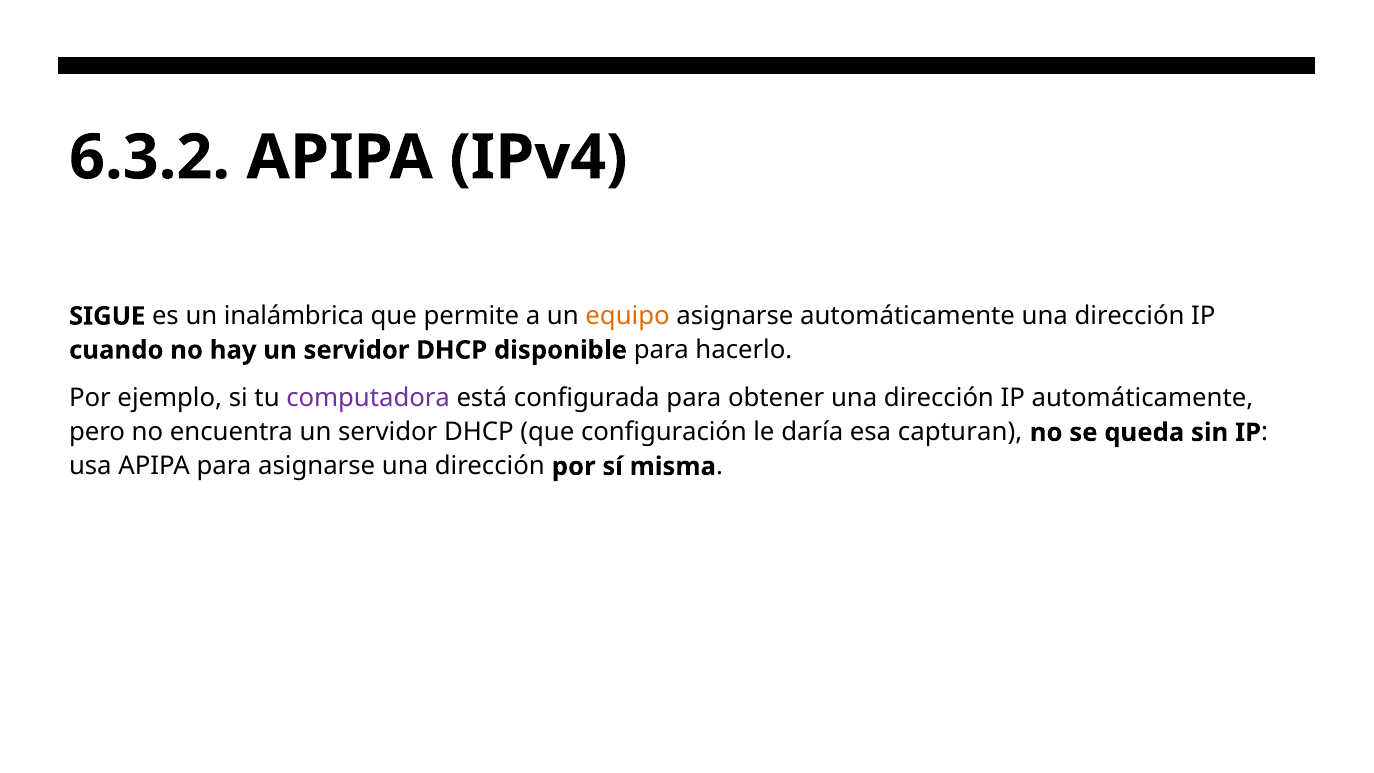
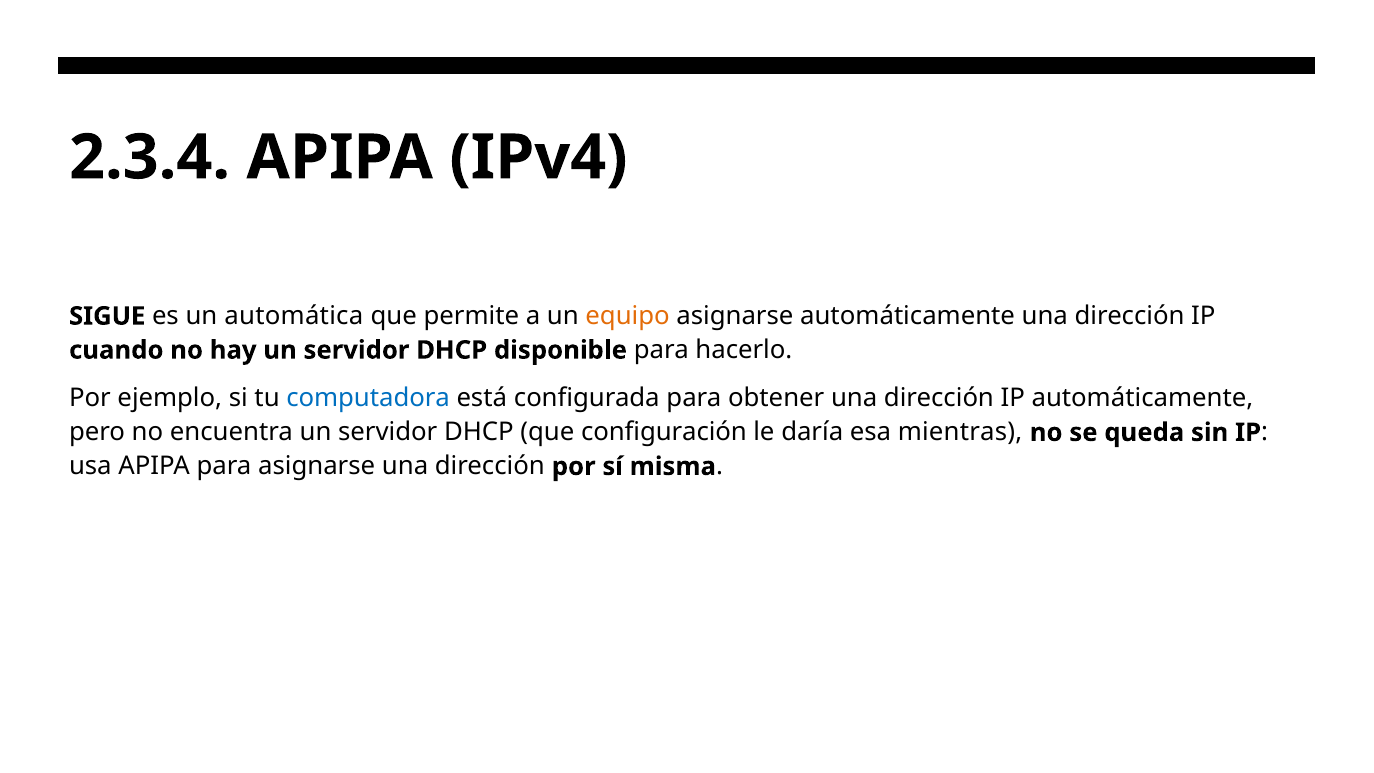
6.3.2: 6.3.2 -> 2.3.4 (150, 158)
inalámbrica: inalámbrica -> automática (294, 316)
computadora colour: purple -> blue (368, 398)
capturan: capturan -> mientras (960, 432)
